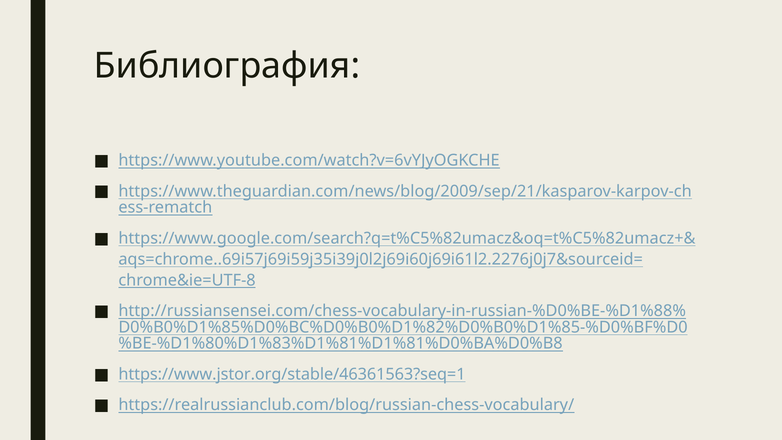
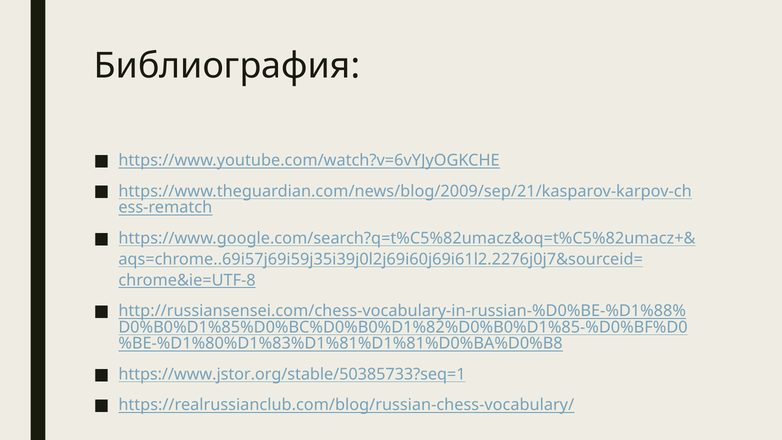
https://www.jstor.org/stable/46361563?seq=1: https://www.jstor.org/stable/46361563?seq=1 -> https://www.jstor.org/stable/50385733?seq=1 (292, 374)
